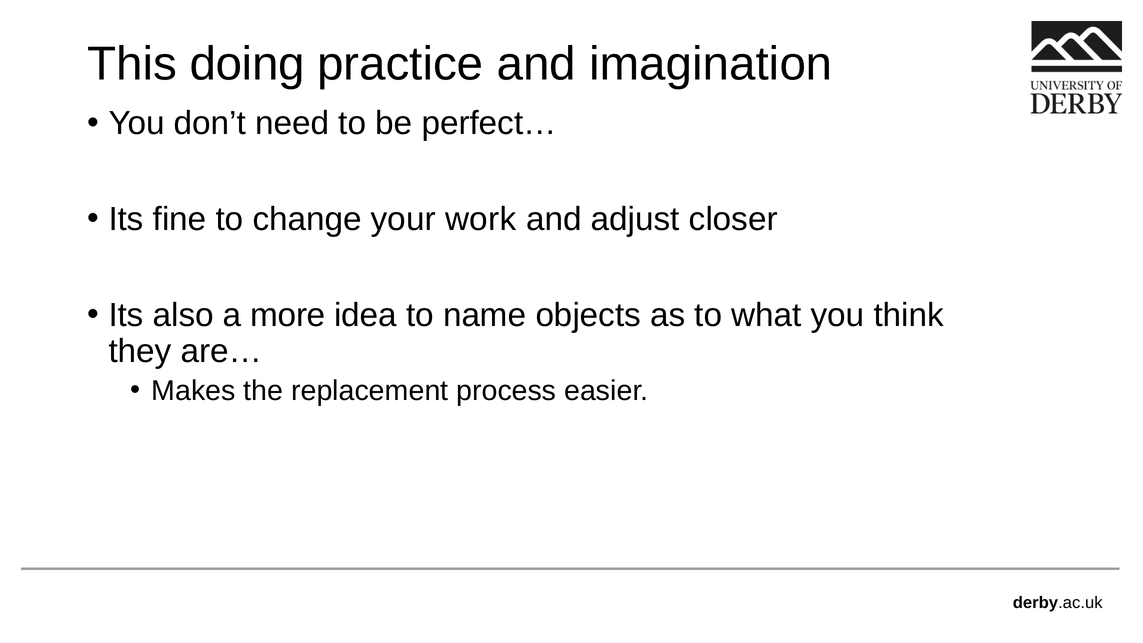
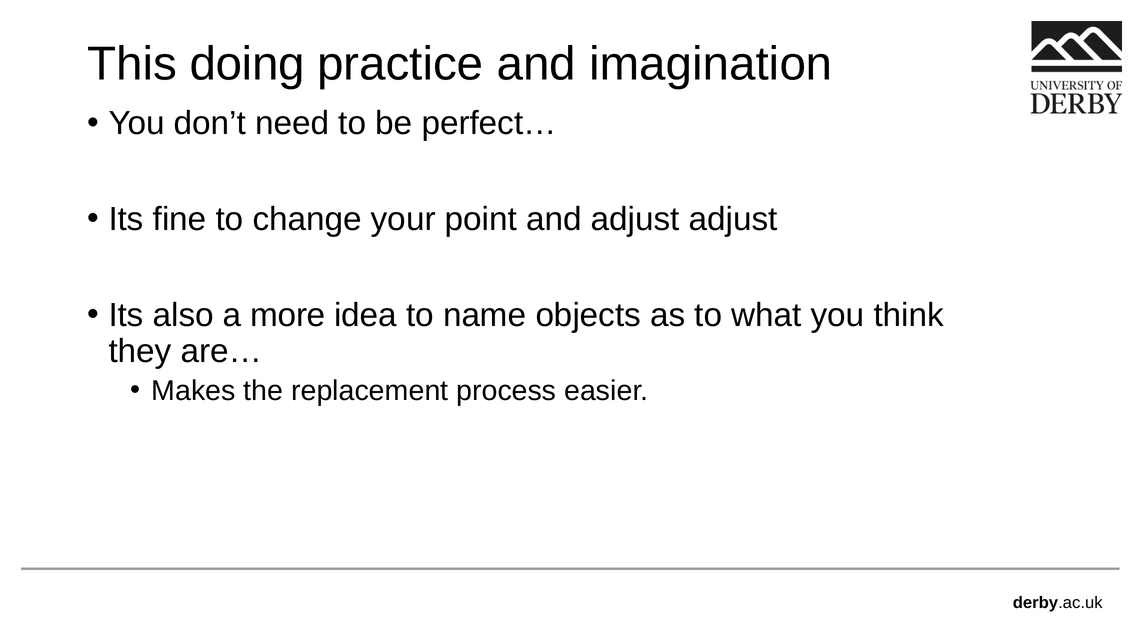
work: work -> point (481, 219)
adjust closer: closer -> adjust (733, 219)
